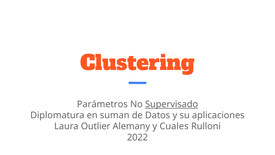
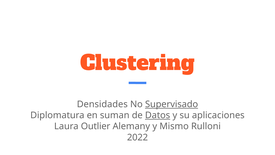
Parámetros: Parámetros -> Densidades (102, 104)
Datos underline: none -> present (158, 115)
Cuales: Cuales -> Mismo (174, 126)
